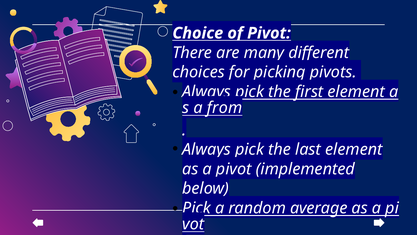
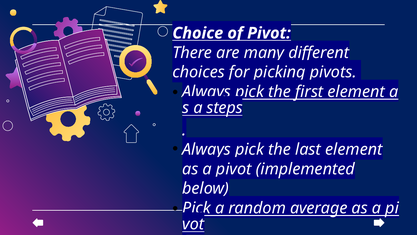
from: from -> steps (225, 108)
